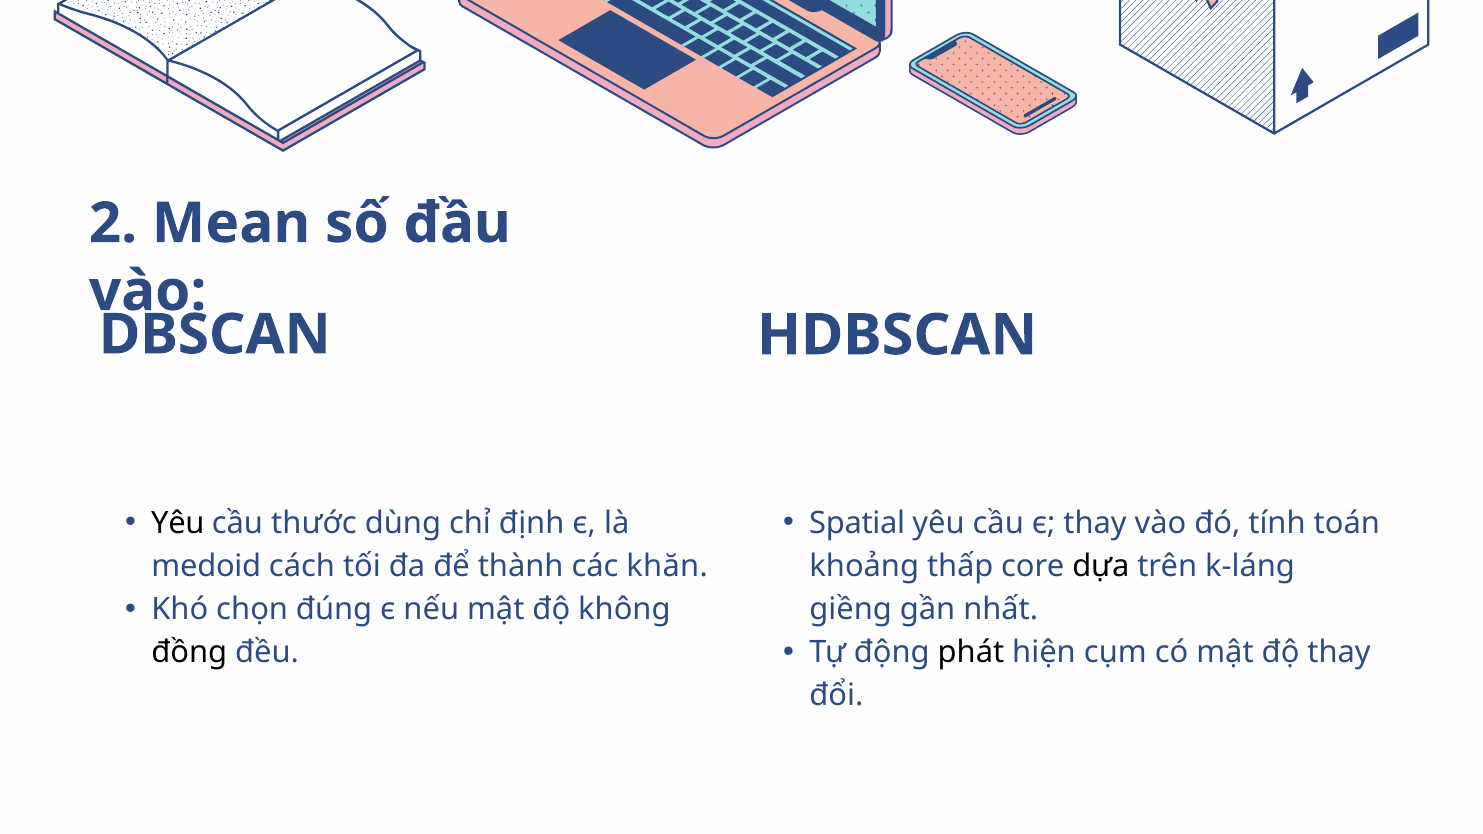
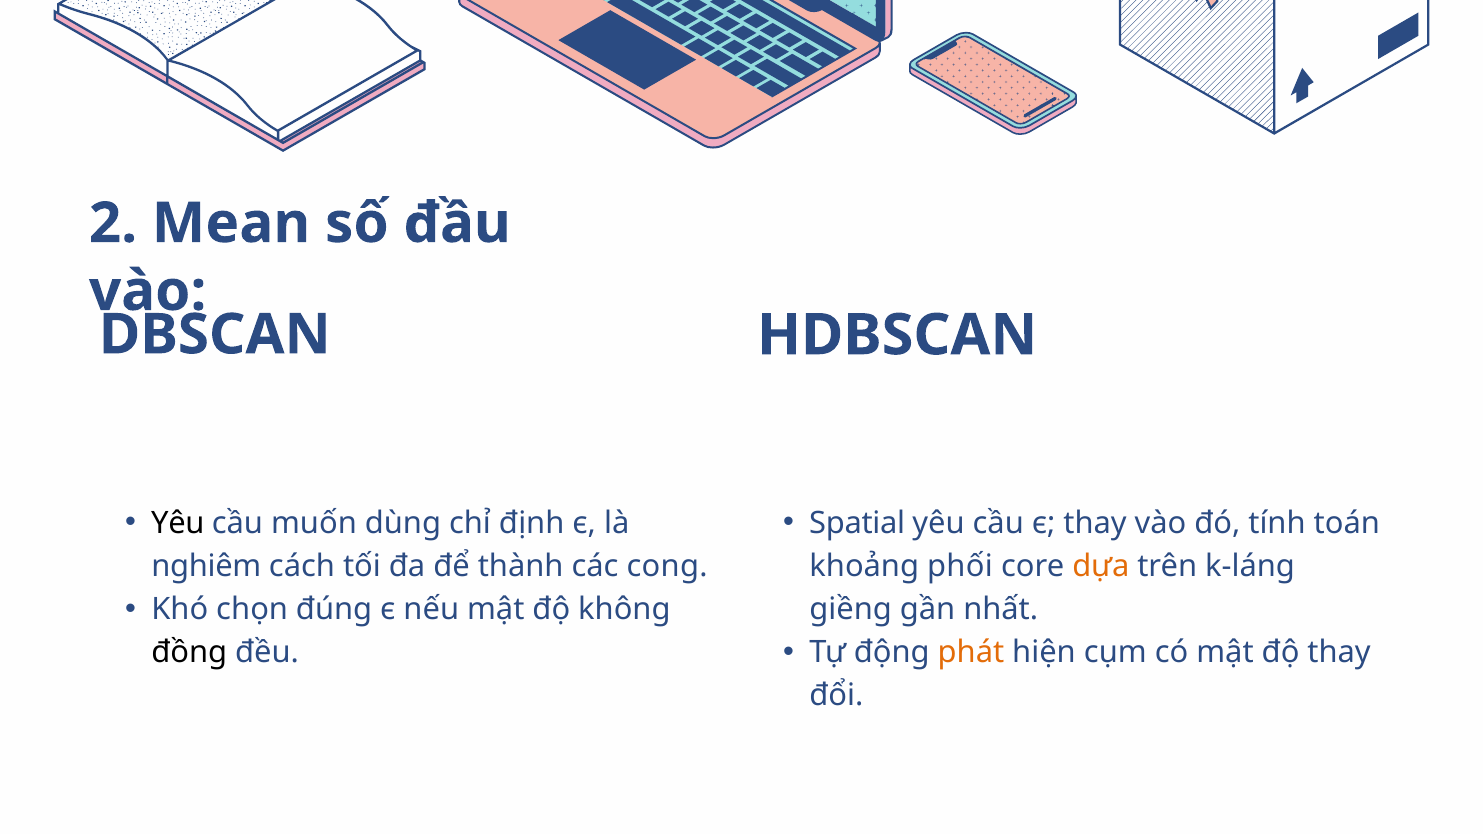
thước: thước -> muốn (314, 523)
medoid: medoid -> nghiêm (206, 566)
khăn: khăn -> cong (667, 566)
thấp: thấp -> phối (960, 566)
dựa colour: black -> orange (1101, 566)
phát colour: black -> orange (971, 653)
